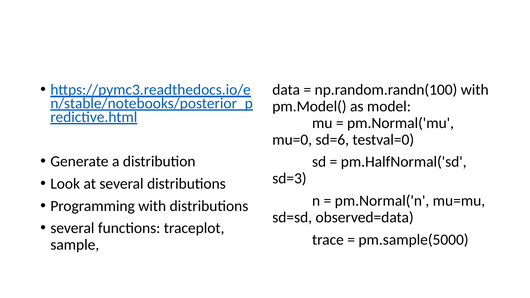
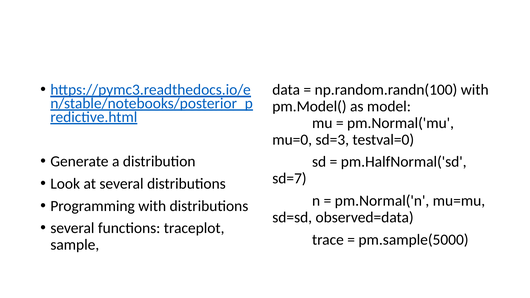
sd=6: sd=6 -> sd=3 (332, 140)
sd=3: sd=3 -> sd=7 (289, 179)
